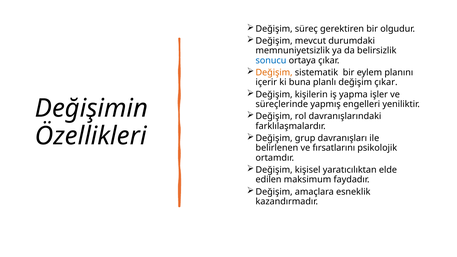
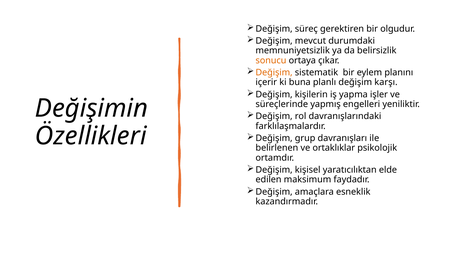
sonucu colour: blue -> orange (271, 60)
değişim çıkar: çıkar -> karşı (386, 82)
fırsatlarını: fırsatlarını -> ortaklıklar (334, 148)
